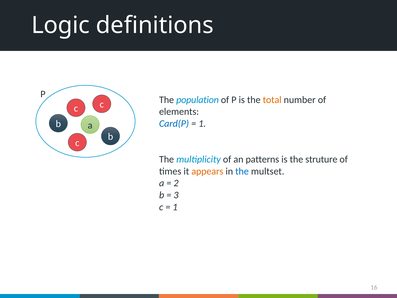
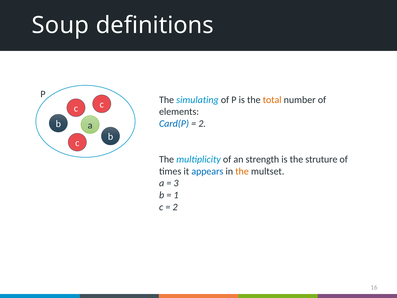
Logic: Logic -> Soup (60, 25)
population: population -> simulating (197, 100)
1: 1 -> 2 (202, 124)
patterns: patterns -> strength (262, 159)
appears colour: orange -> blue (207, 171)
the colour: blue -> orange (242, 171)
2: 2 -> 3 (176, 183)
3: 3 -> 1 (176, 195)
1: 1 -> 2 (175, 207)
